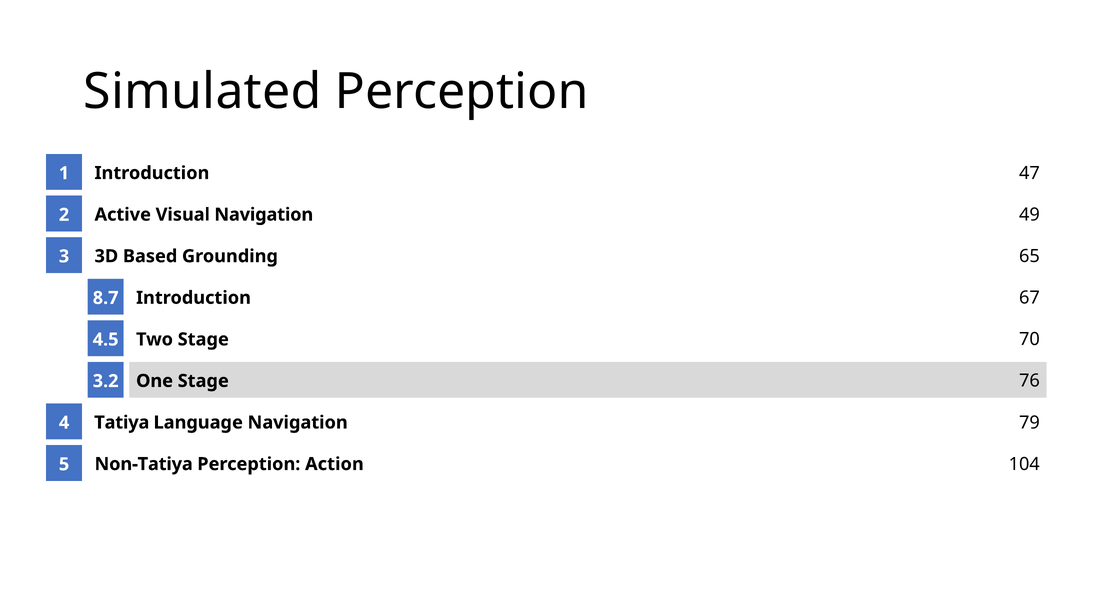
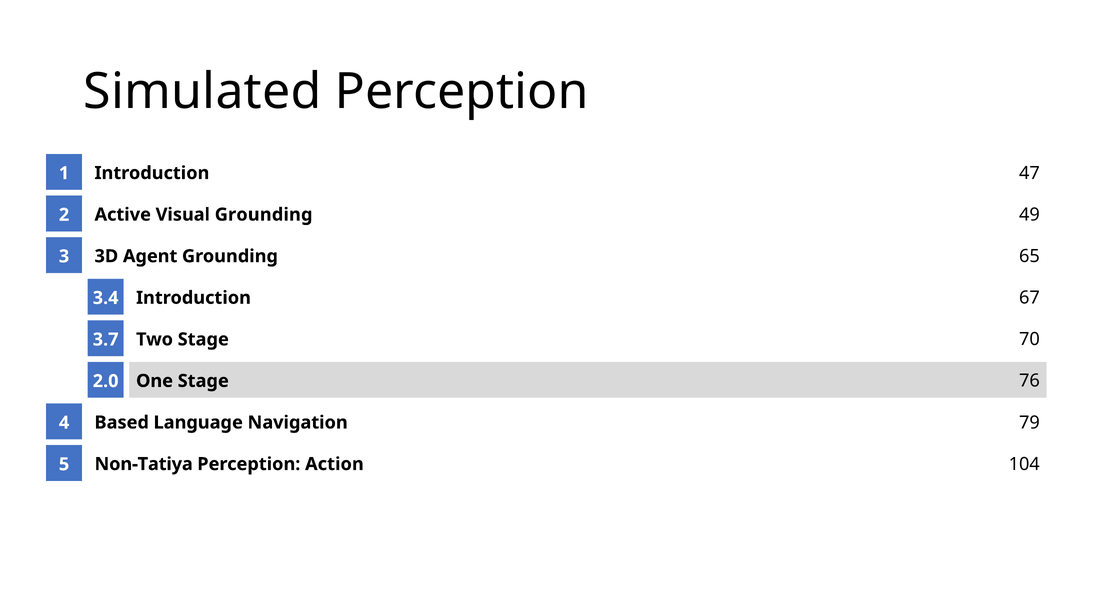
Visual Navigation: Navigation -> Grounding (264, 215)
Based: Based -> Agent (150, 256)
8.7: 8.7 -> 3.4 (106, 298)
4.5: 4.5 -> 3.7 (106, 339)
3.2: 3.2 -> 2.0 (106, 381)
Tatiya: Tatiya -> Based (122, 422)
